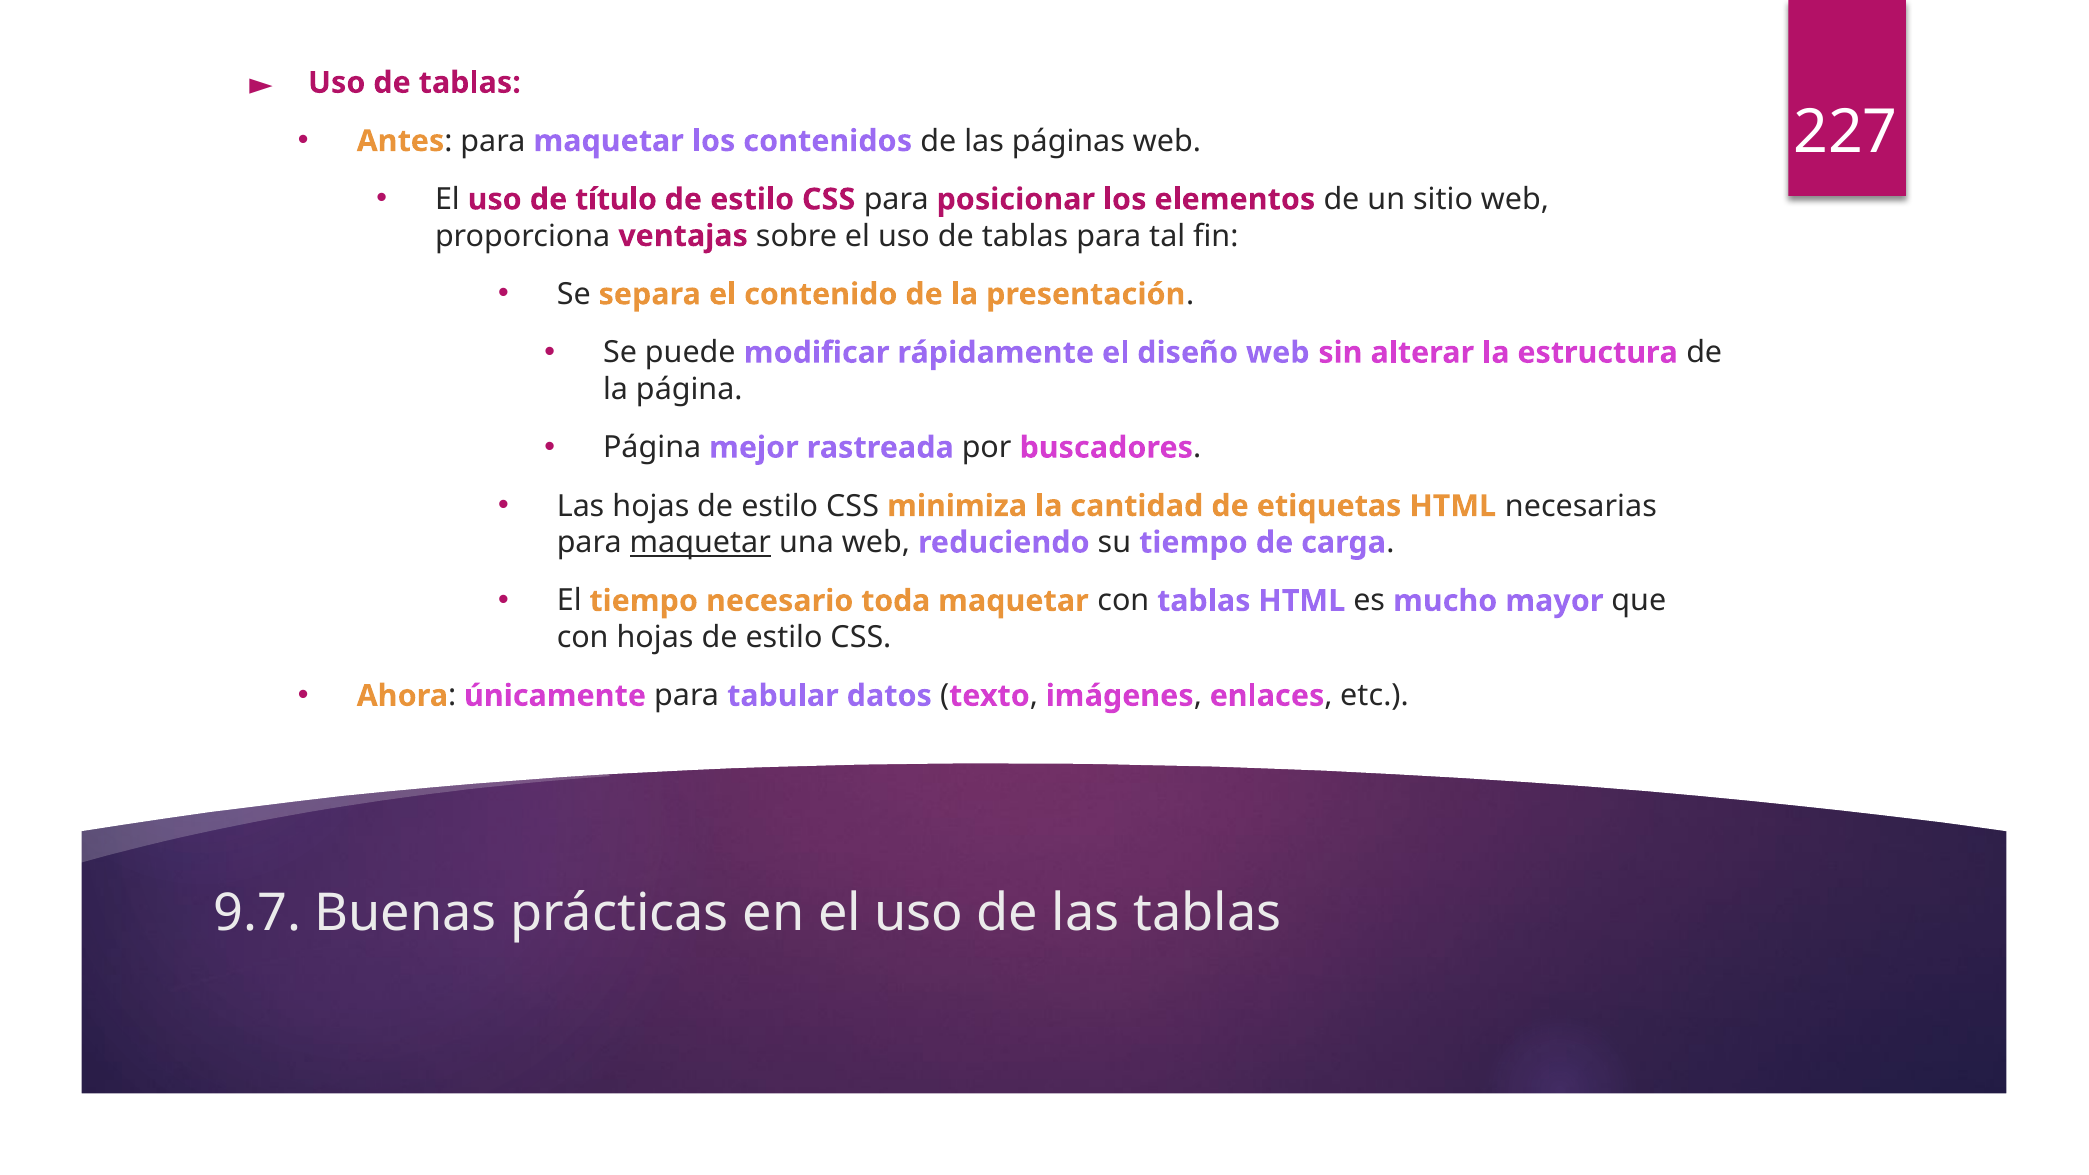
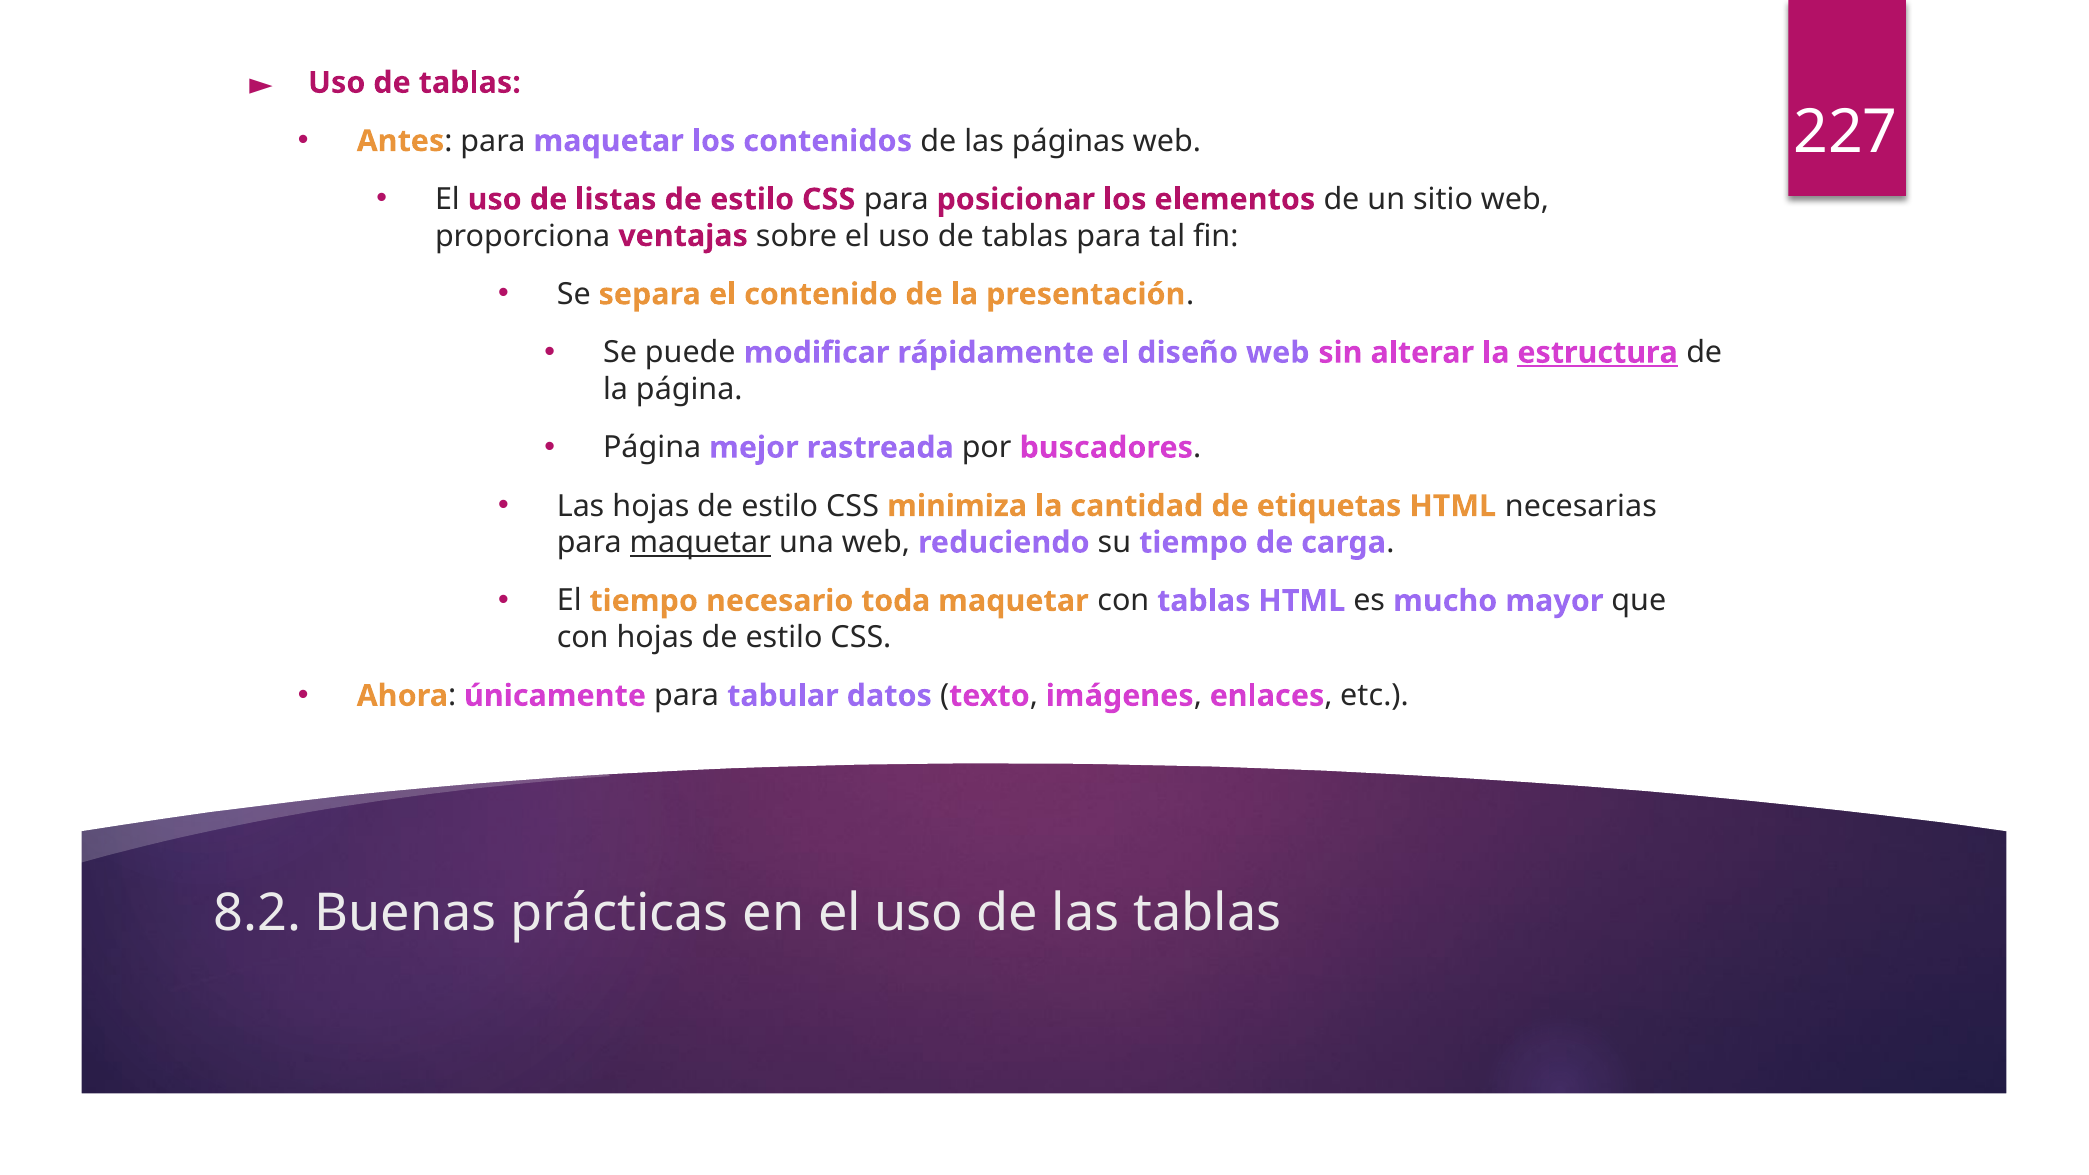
título: título -> listas (616, 199)
estructura underline: none -> present (1598, 353)
9.7: 9.7 -> 8.2 (257, 913)
